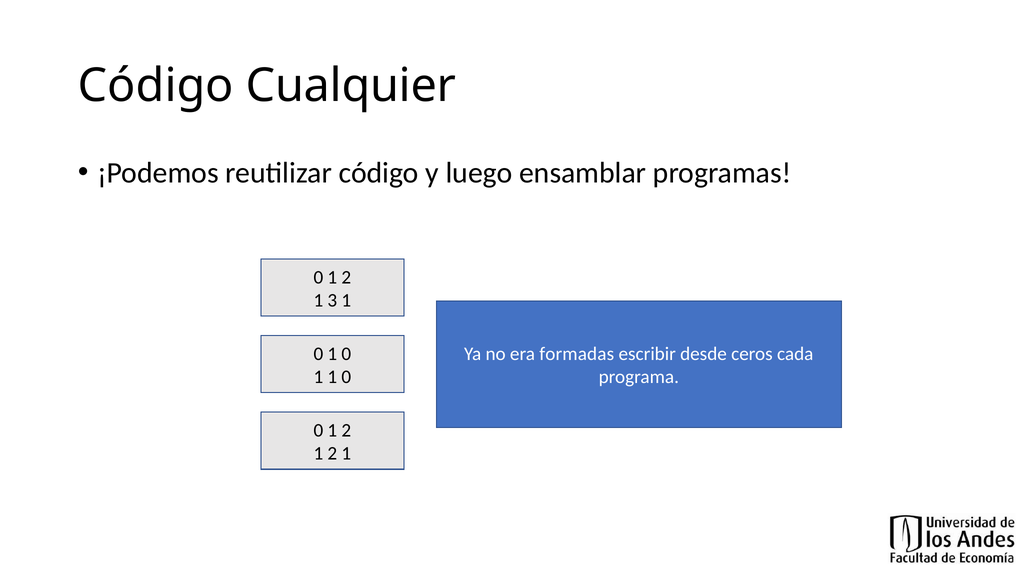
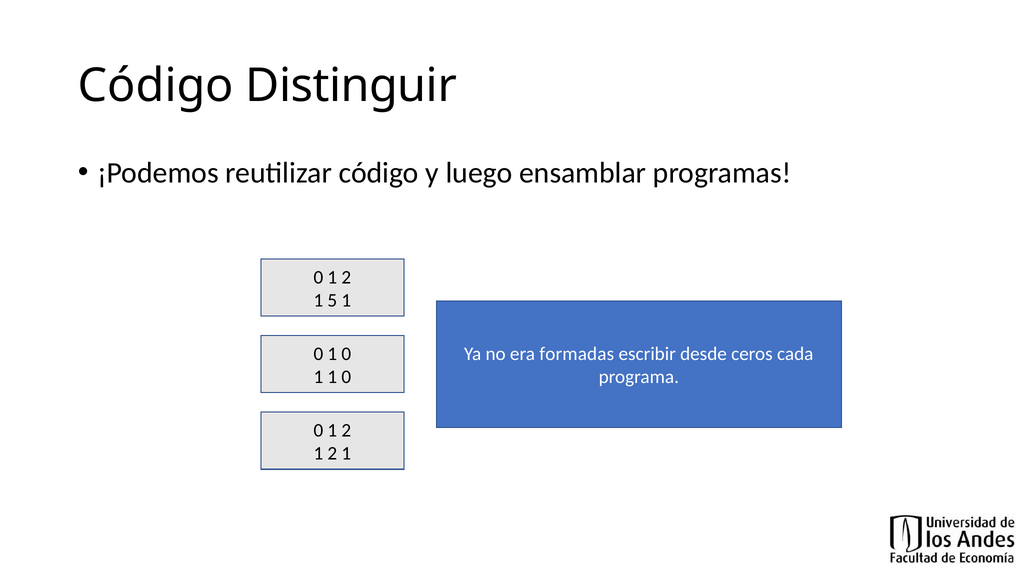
Cualquier: Cualquier -> Distinguir (351, 86)
3: 3 -> 5 (332, 300)
